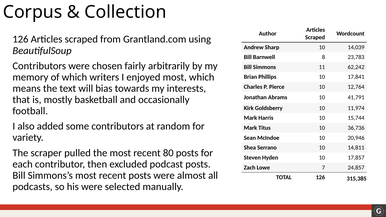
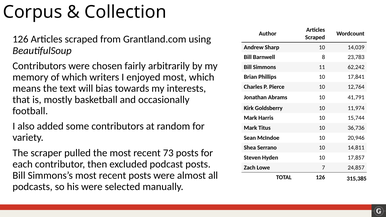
80: 80 -> 73 (168, 153)
